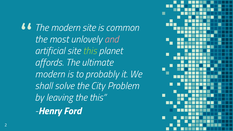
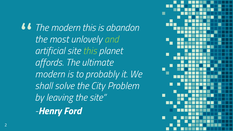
modern site: site -> this (89, 28)
common: common -> abandon (122, 28)
and colour: pink -> light green (112, 39)
the this: this -> site (98, 98)
